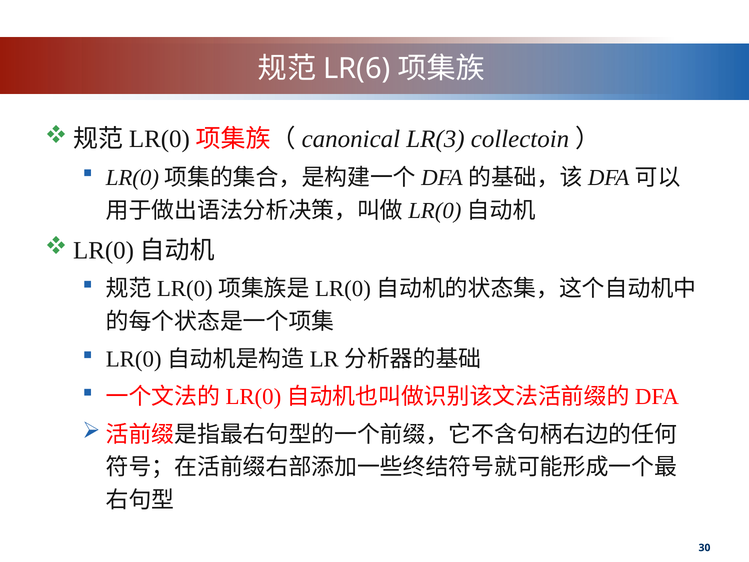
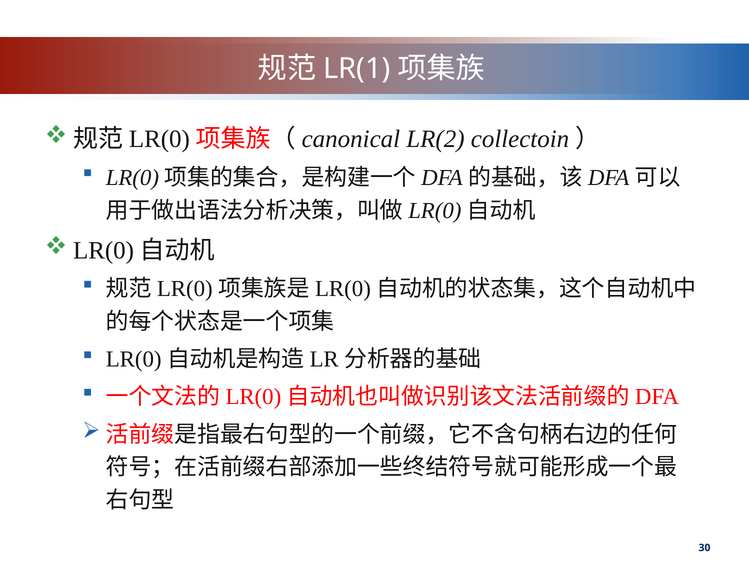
LR(6: LR(6 -> LR(1 (357, 69)
LR(3: LR(3 -> LR(2 (435, 139)
